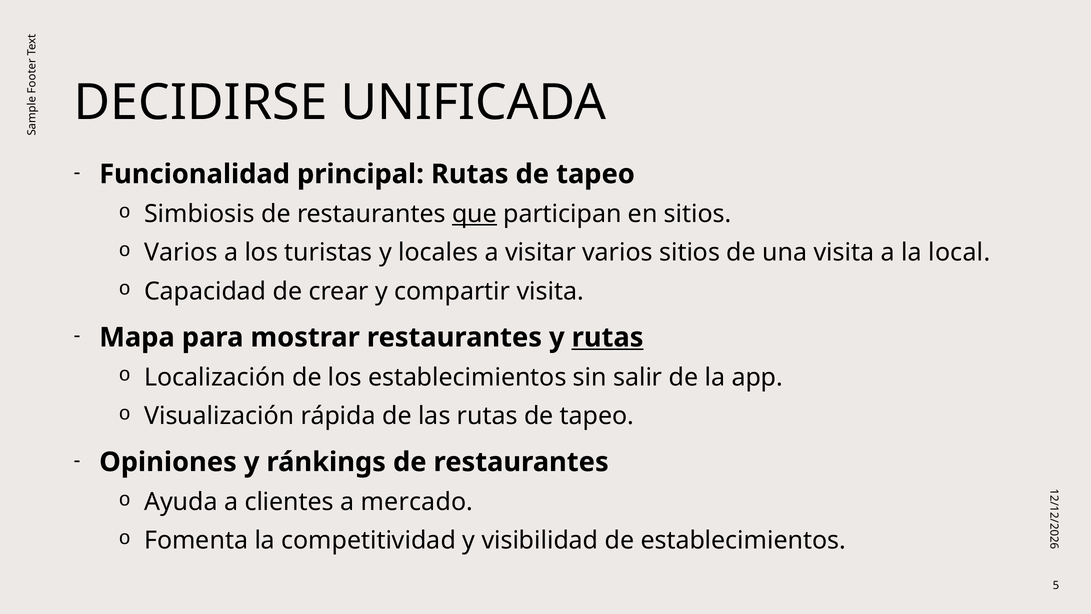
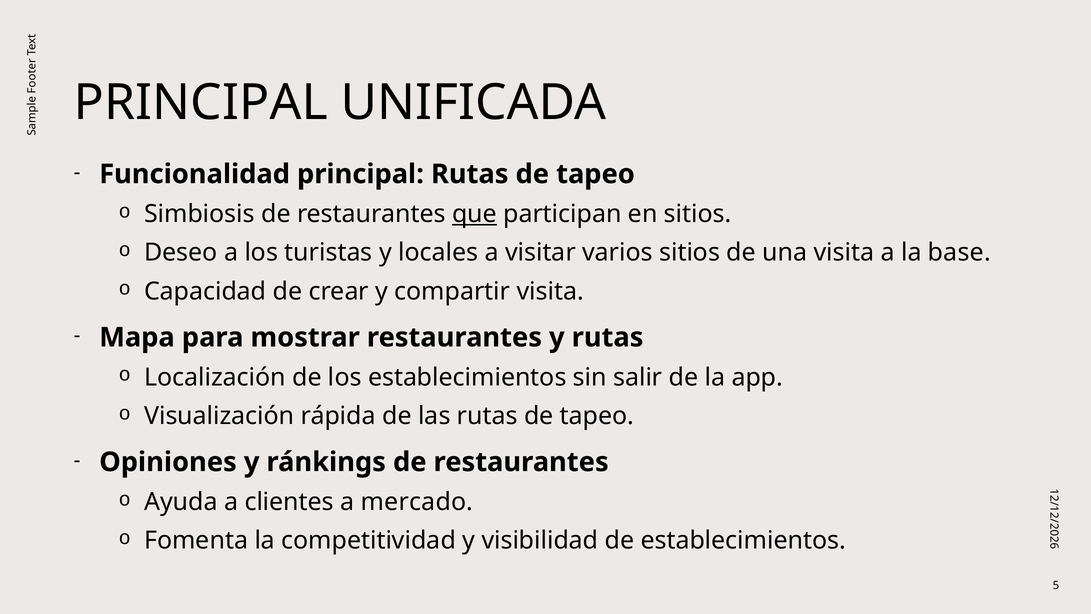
DECIDIRSE: DECIDIRSE -> PRINCIPAL (201, 103)
Varios: Varios -> Deseo (181, 252)
local: local -> base (959, 252)
rutas underline: present -> none (608, 337)
